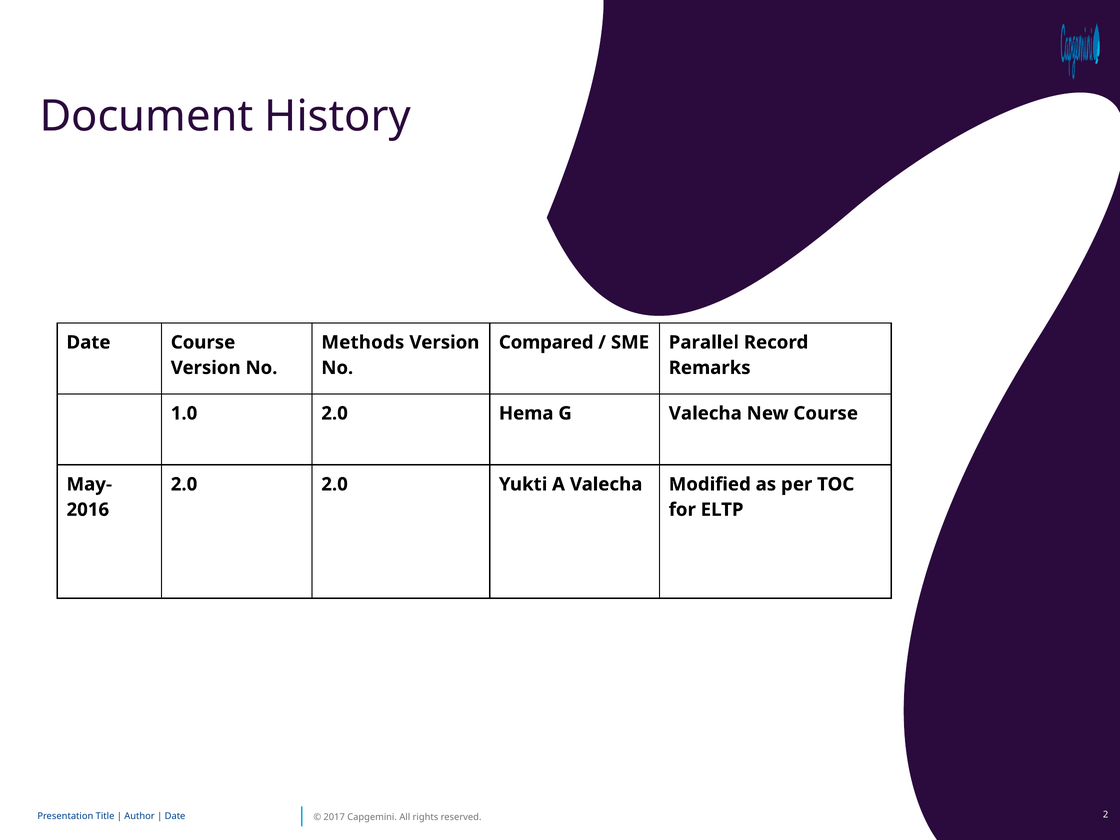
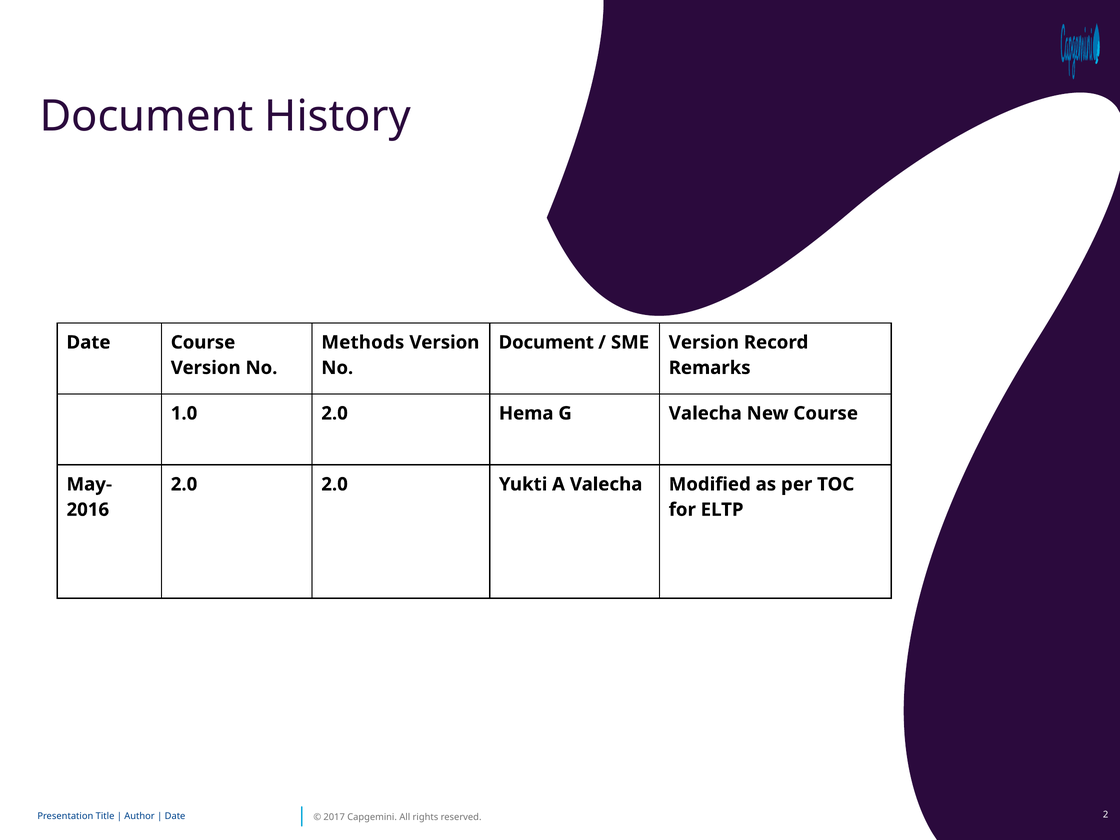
Compared: Compared -> Document (546, 342)
SME Parallel: Parallel -> Version (704, 342)
